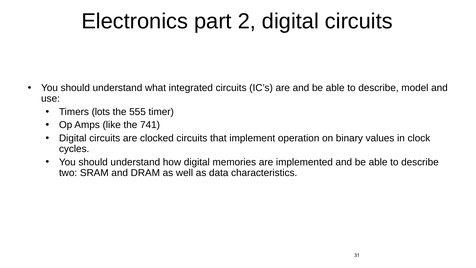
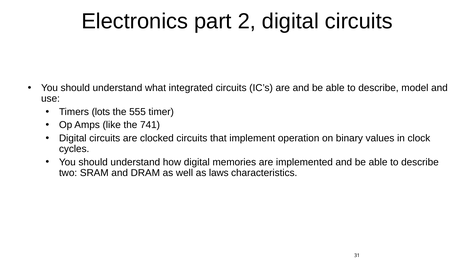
data: data -> laws (219, 173)
